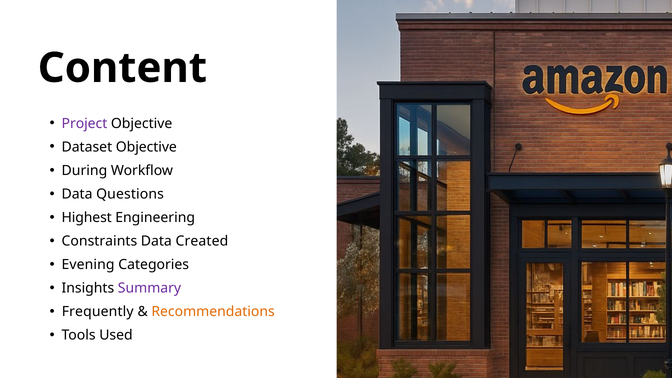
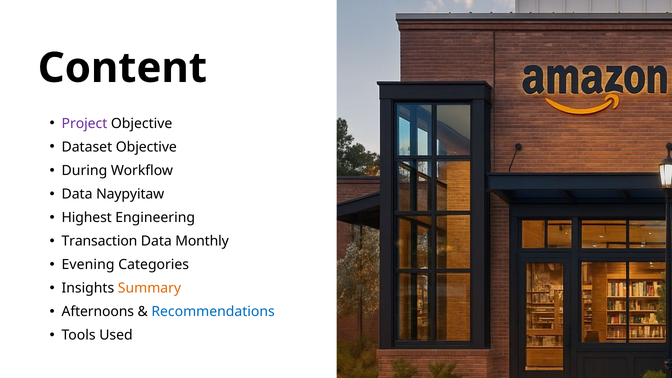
Questions: Questions -> Naypyitaw (130, 194)
Constraints: Constraints -> Transaction (99, 241)
Created: Created -> Monthly (202, 241)
Summary colour: purple -> orange (149, 288)
Frequently: Frequently -> Afternoons (98, 312)
Recommendations colour: orange -> blue (213, 312)
